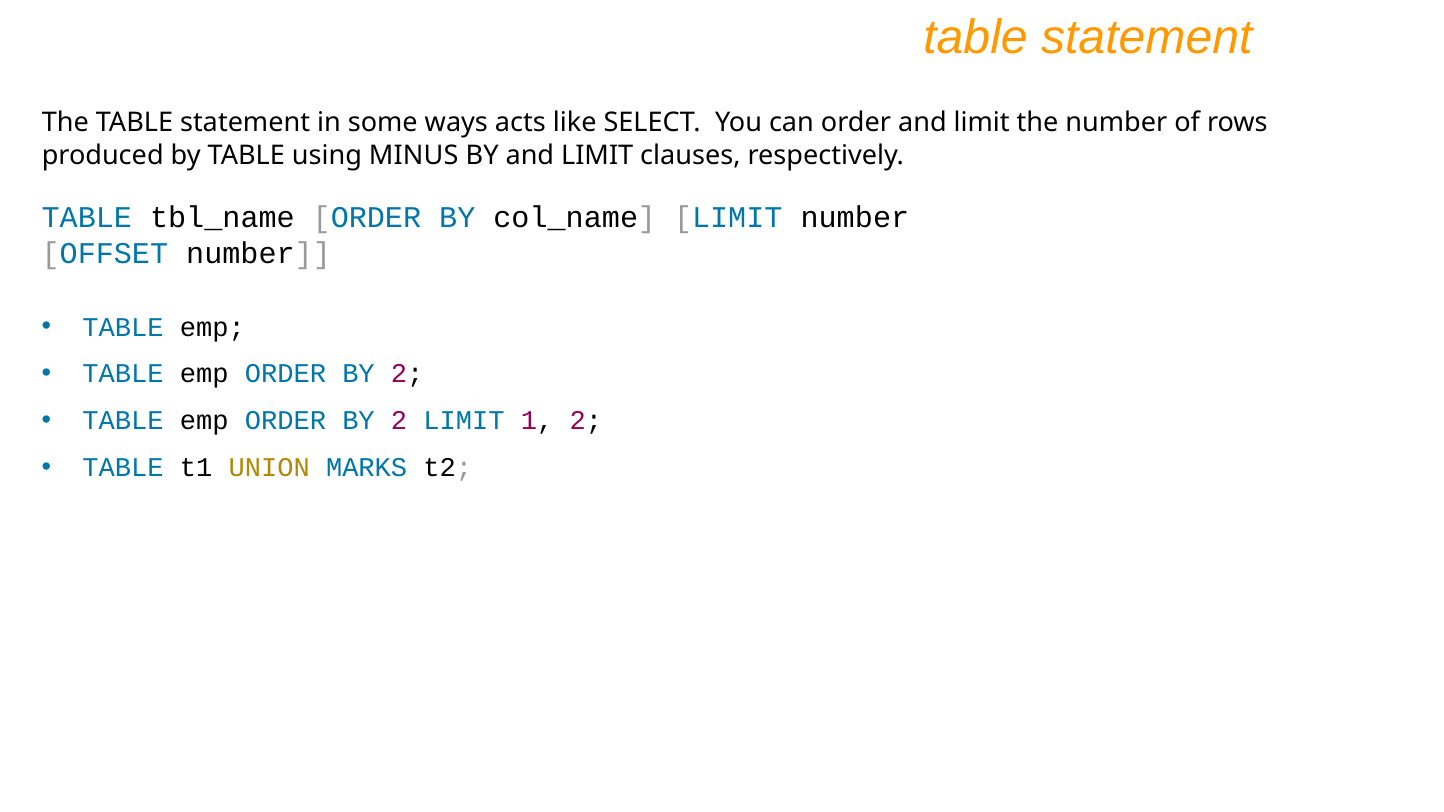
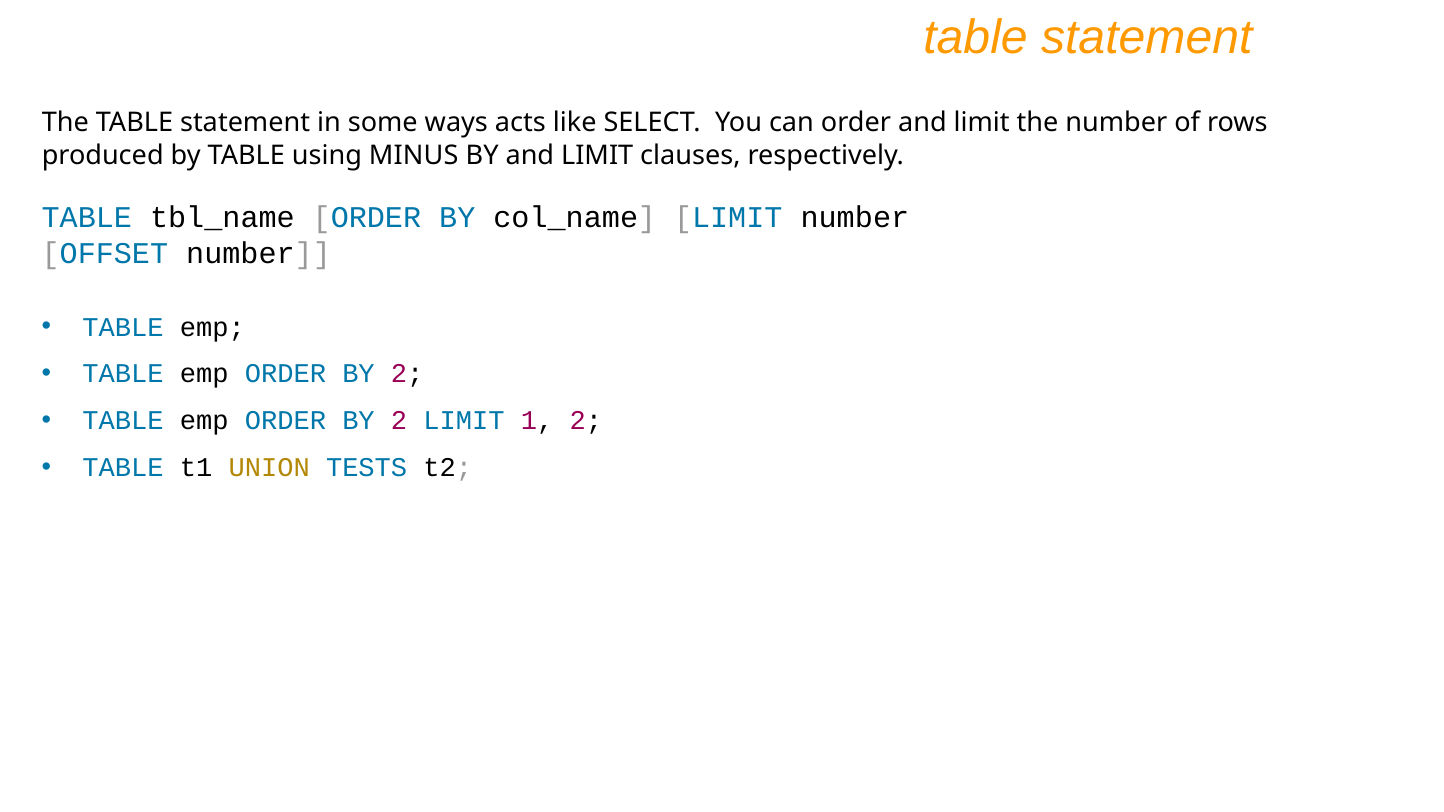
MARKS: MARKS -> TESTS (367, 468)
